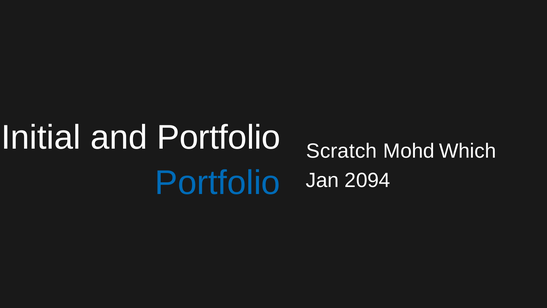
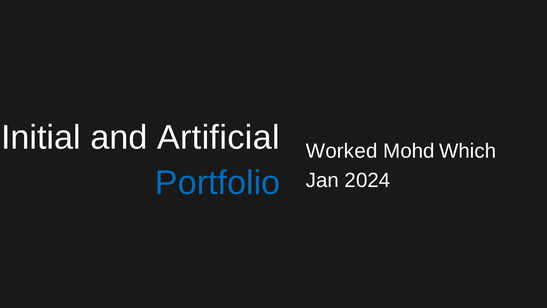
and Portfolio: Portfolio -> Artificial (218, 137)
Scratch: Scratch -> Worked (342, 151)
2094: 2094 -> 2024 (367, 180)
